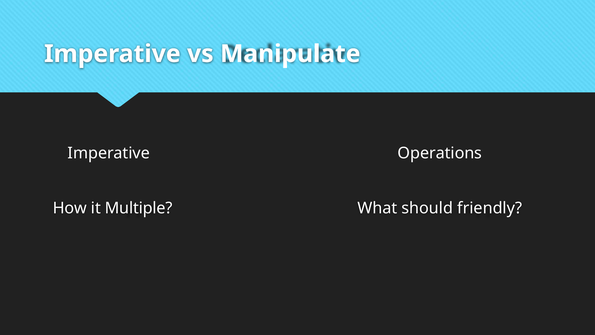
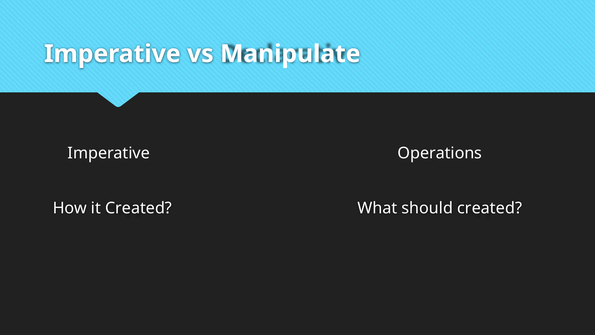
it Multiple: Multiple -> Created (139, 208)
should friendly: friendly -> created (490, 208)
